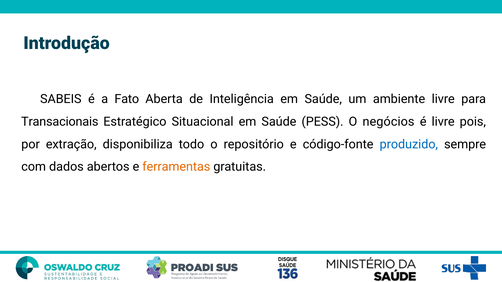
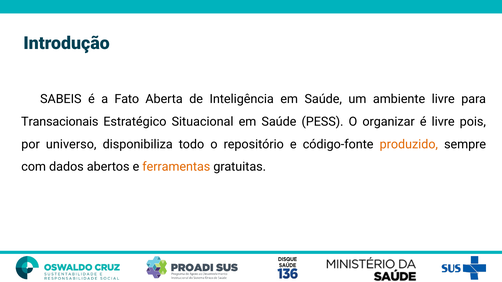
negócios: negócios -> organizar (389, 122)
extração: extração -> universo (71, 144)
produzido colour: blue -> orange (409, 144)
